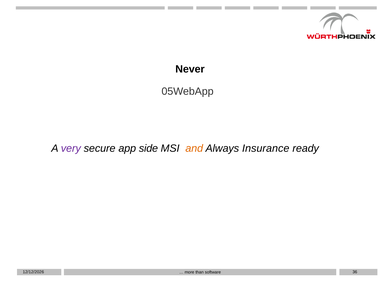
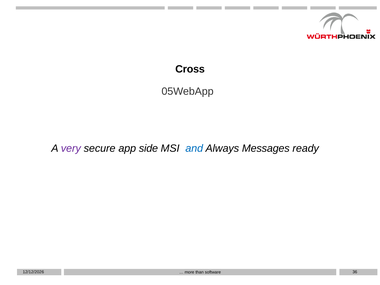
Never: Never -> Cross (190, 69)
and colour: orange -> blue (194, 148)
Insurance: Insurance -> Messages (266, 148)
